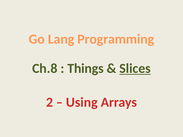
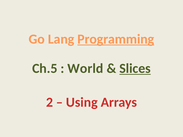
Programming underline: none -> present (116, 39)
Ch.8: Ch.8 -> Ch.5 (45, 69)
Things: Things -> World (85, 69)
